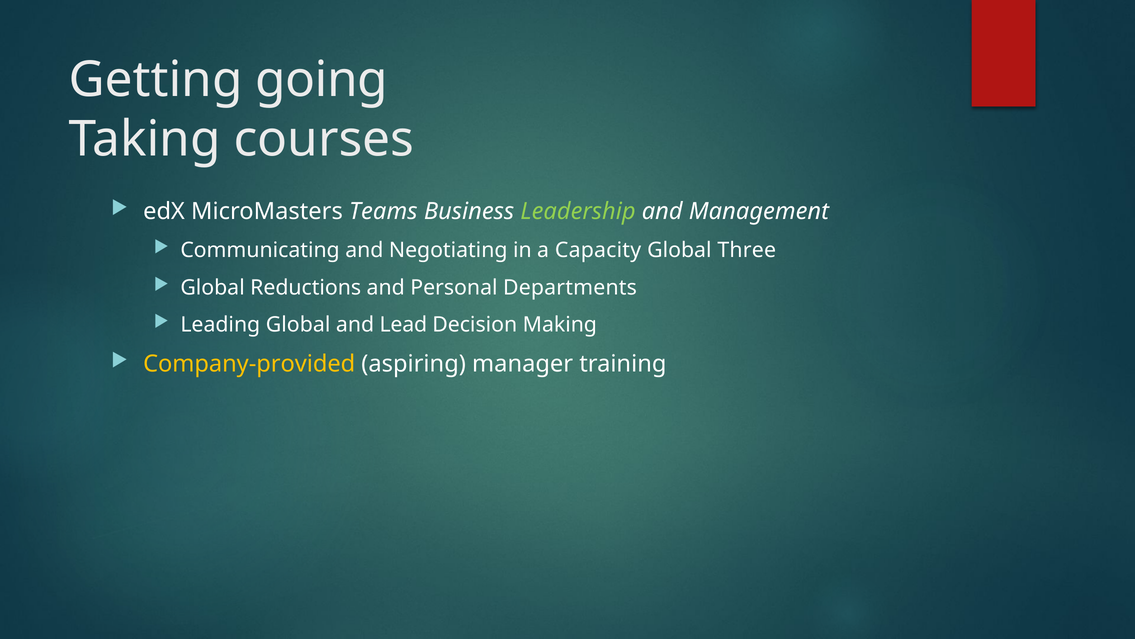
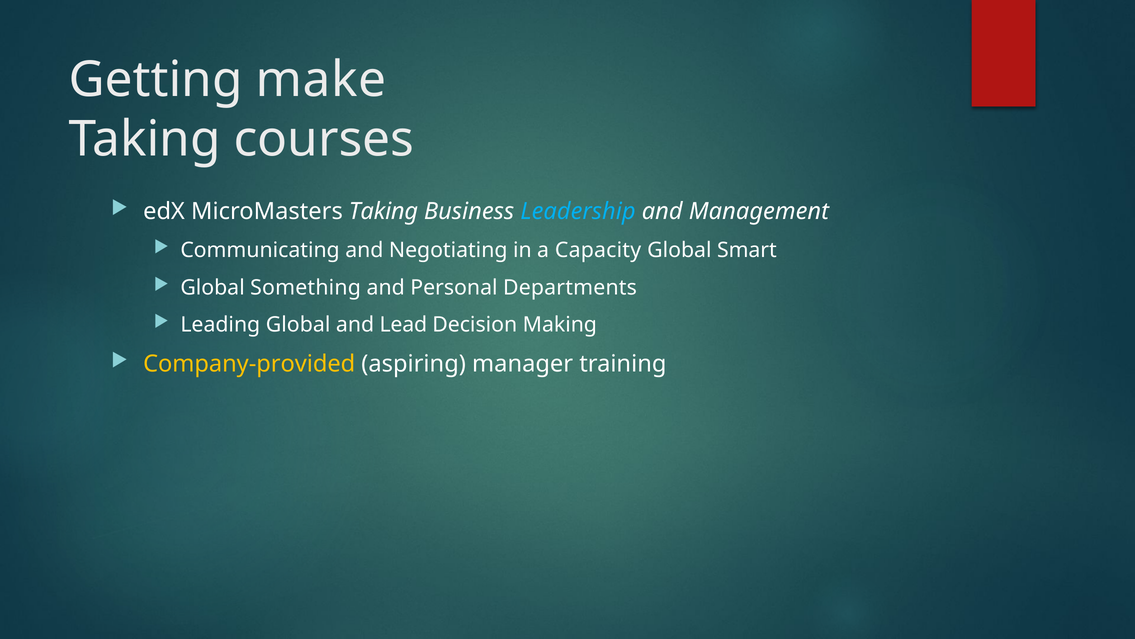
going: going -> make (321, 80)
MicroMasters Teams: Teams -> Taking (383, 211)
Leadership colour: light green -> light blue (578, 211)
Three: Three -> Smart (747, 250)
Reductions: Reductions -> Something (306, 287)
